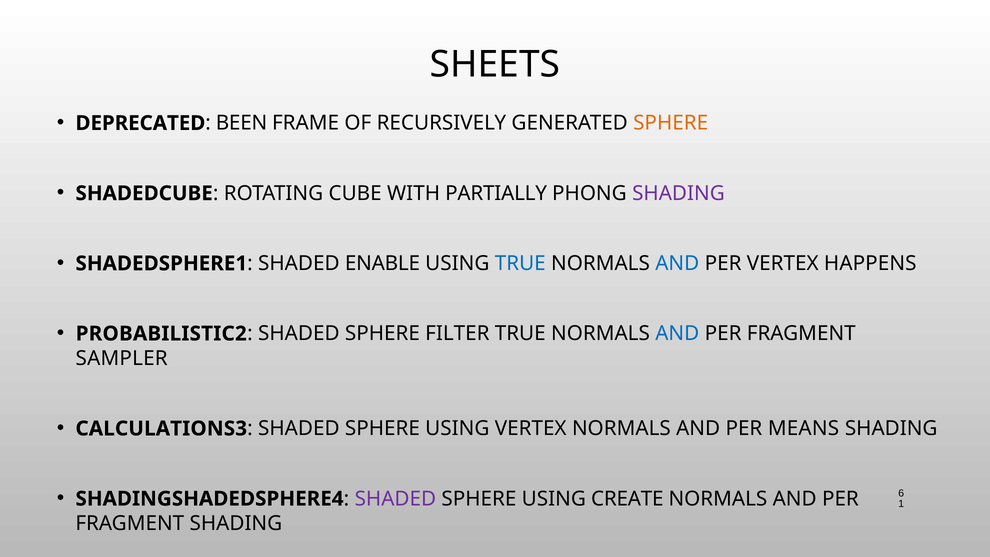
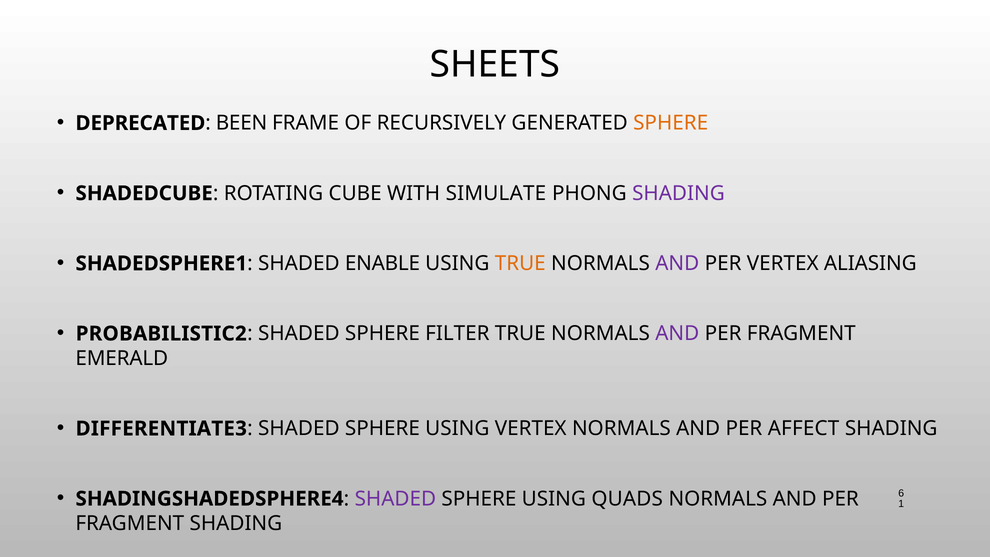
PARTIALLY: PARTIALLY -> SIMULATE (496, 193)
TRUE colour: blue -> orange (520, 263)
AND colour: blue -> purple (677, 263)
HAPPENS: HAPPENS -> ALIASING (870, 263)
AND colour: blue -> purple (677, 334)
SAMPLER: SAMPLER -> EMERALD (122, 358)
CALCULATIONS3: CALCULATIONS3 -> DIFFERENTIATE3 (161, 429)
MEANS: MEANS -> AFFECT (804, 429)
CREATE: CREATE -> QUADS (627, 499)
